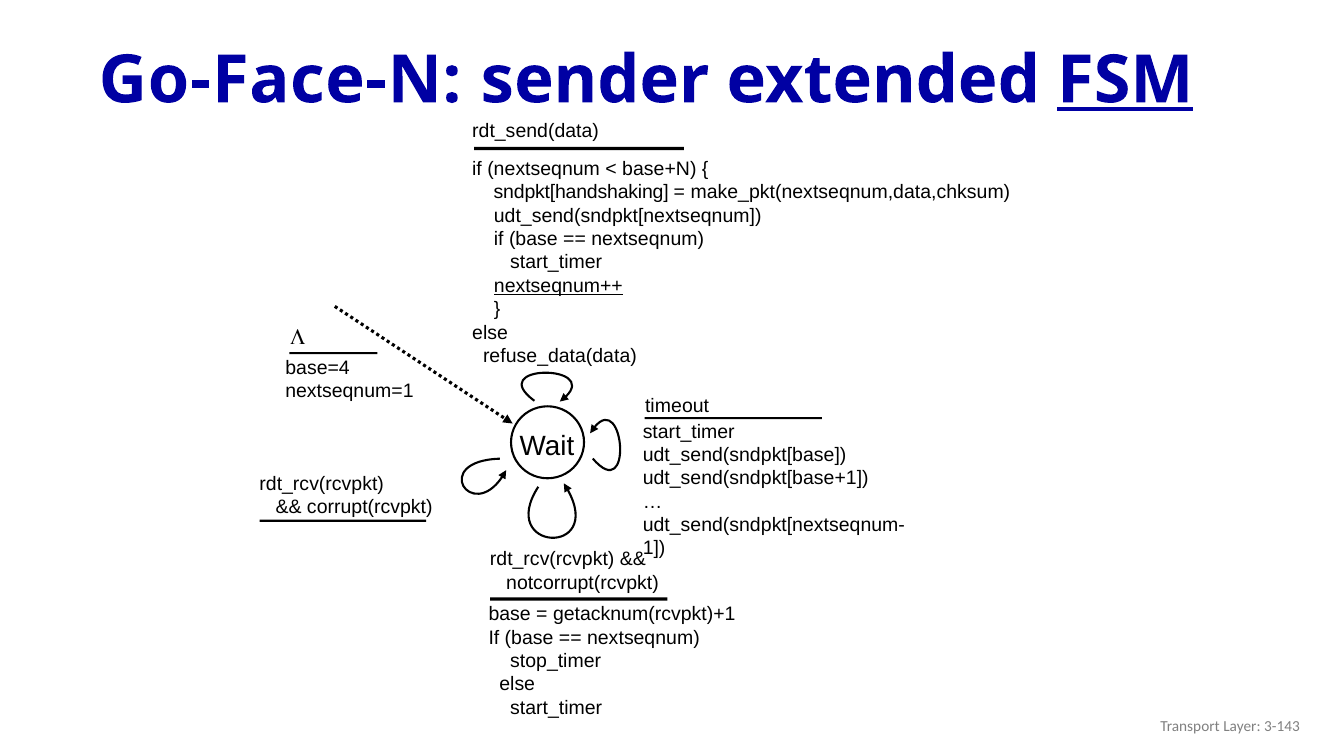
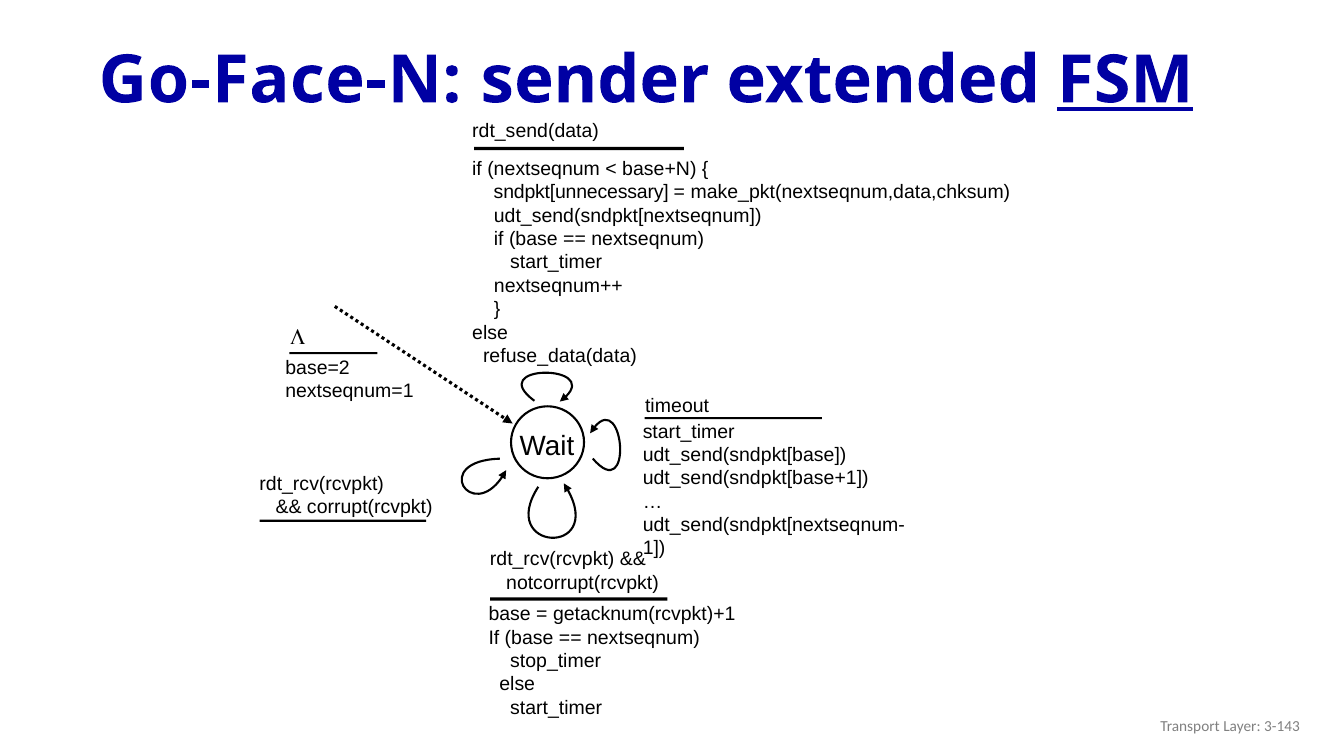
sndpkt[handshaking: sndpkt[handshaking -> sndpkt[unnecessary (581, 192)
nextseqnum++ underline: present -> none (558, 286)
base=4: base=4 -> base=2 (318, 368)
